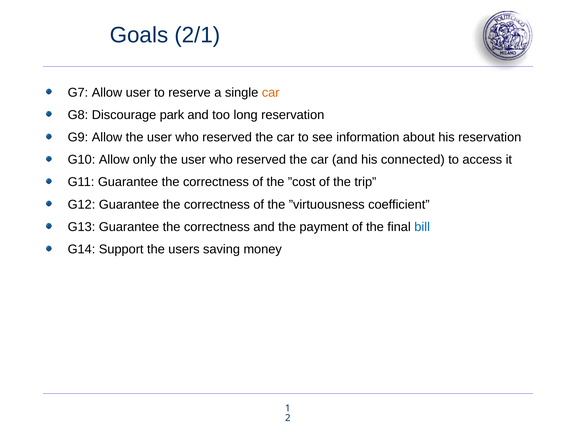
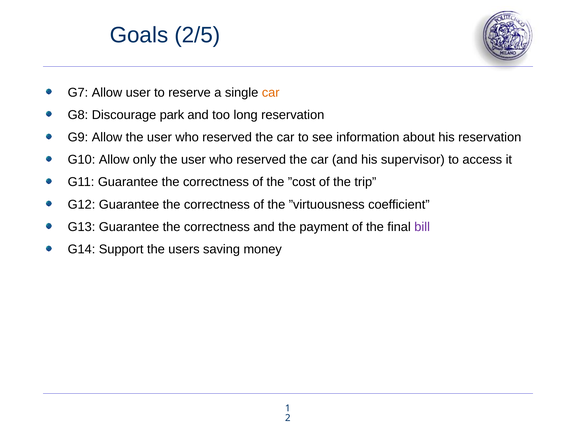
2/1: 2/1 -> 2/5 (197, 35)
connected: connected -> supervisor (413, 160)
bill colour: blue -> purple (422, 227)
